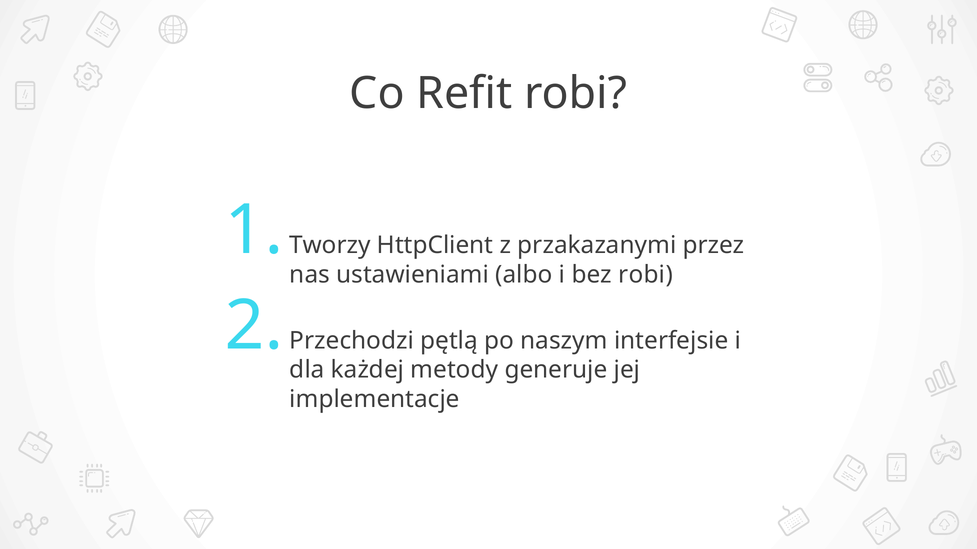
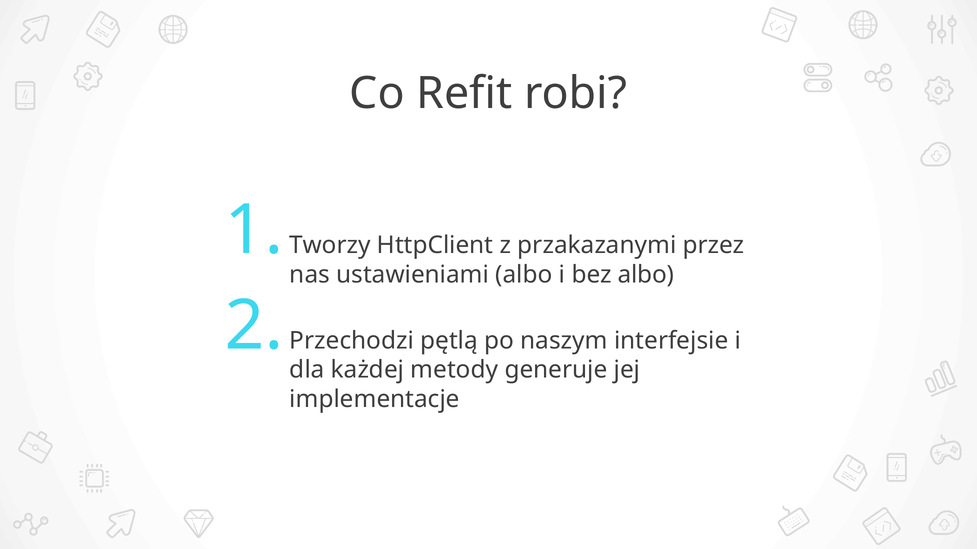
bez robi: robi -> albo (646, 275)
